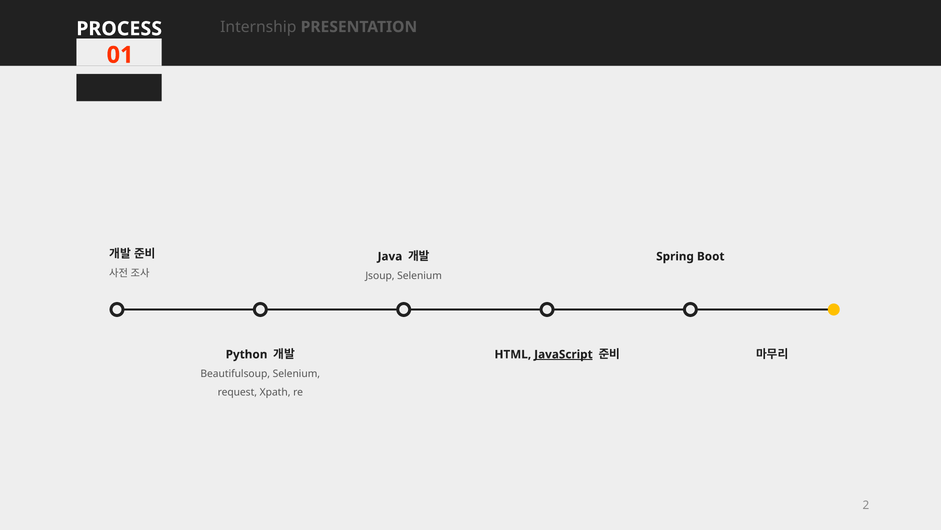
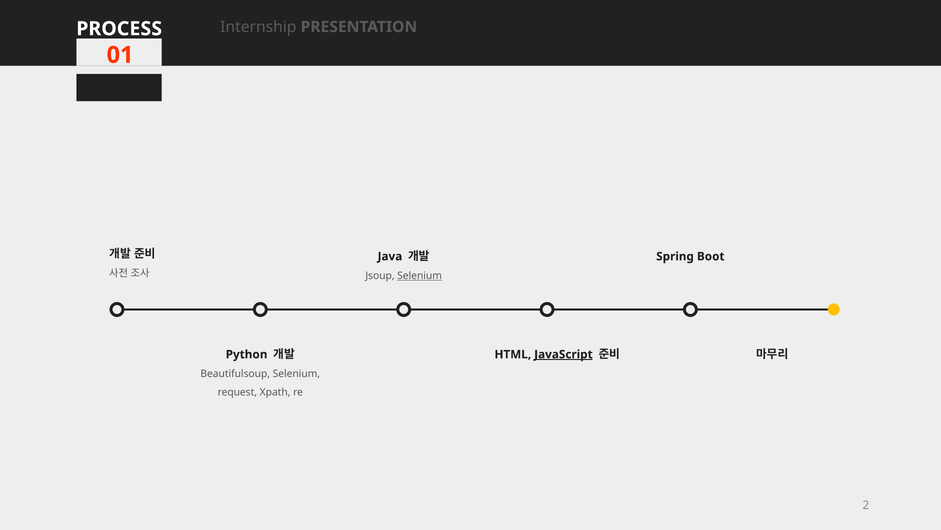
Selenium underline: none -> present (420, 275)
